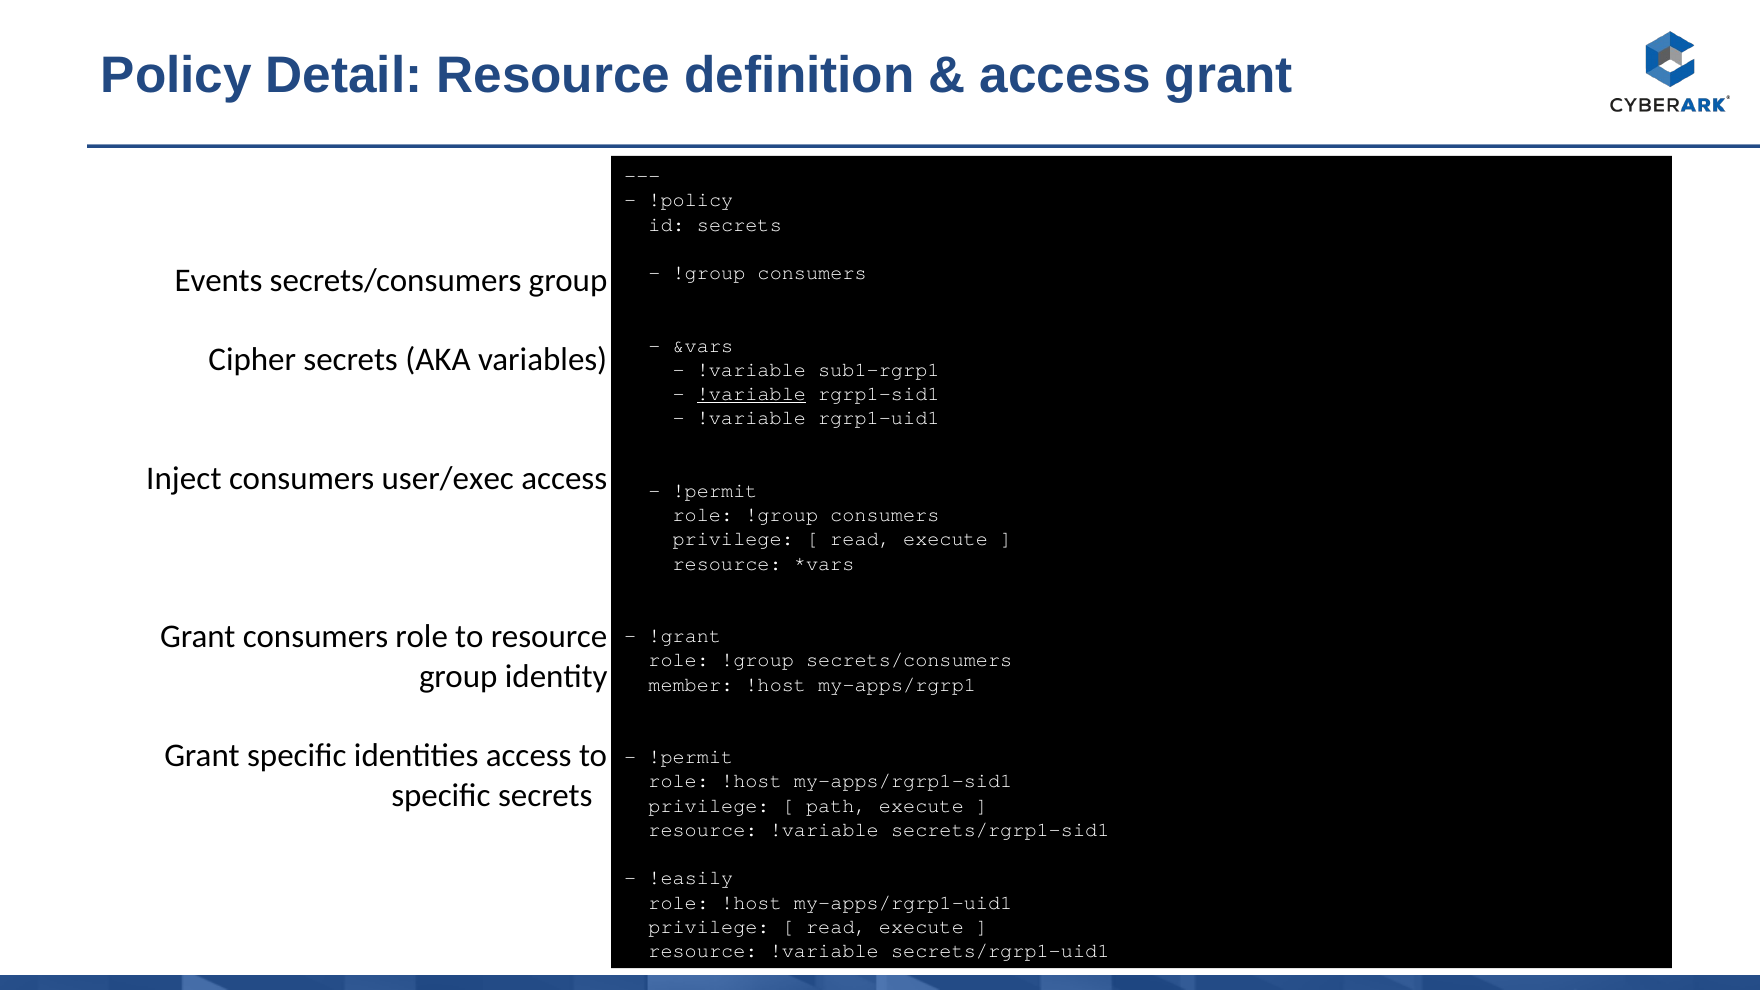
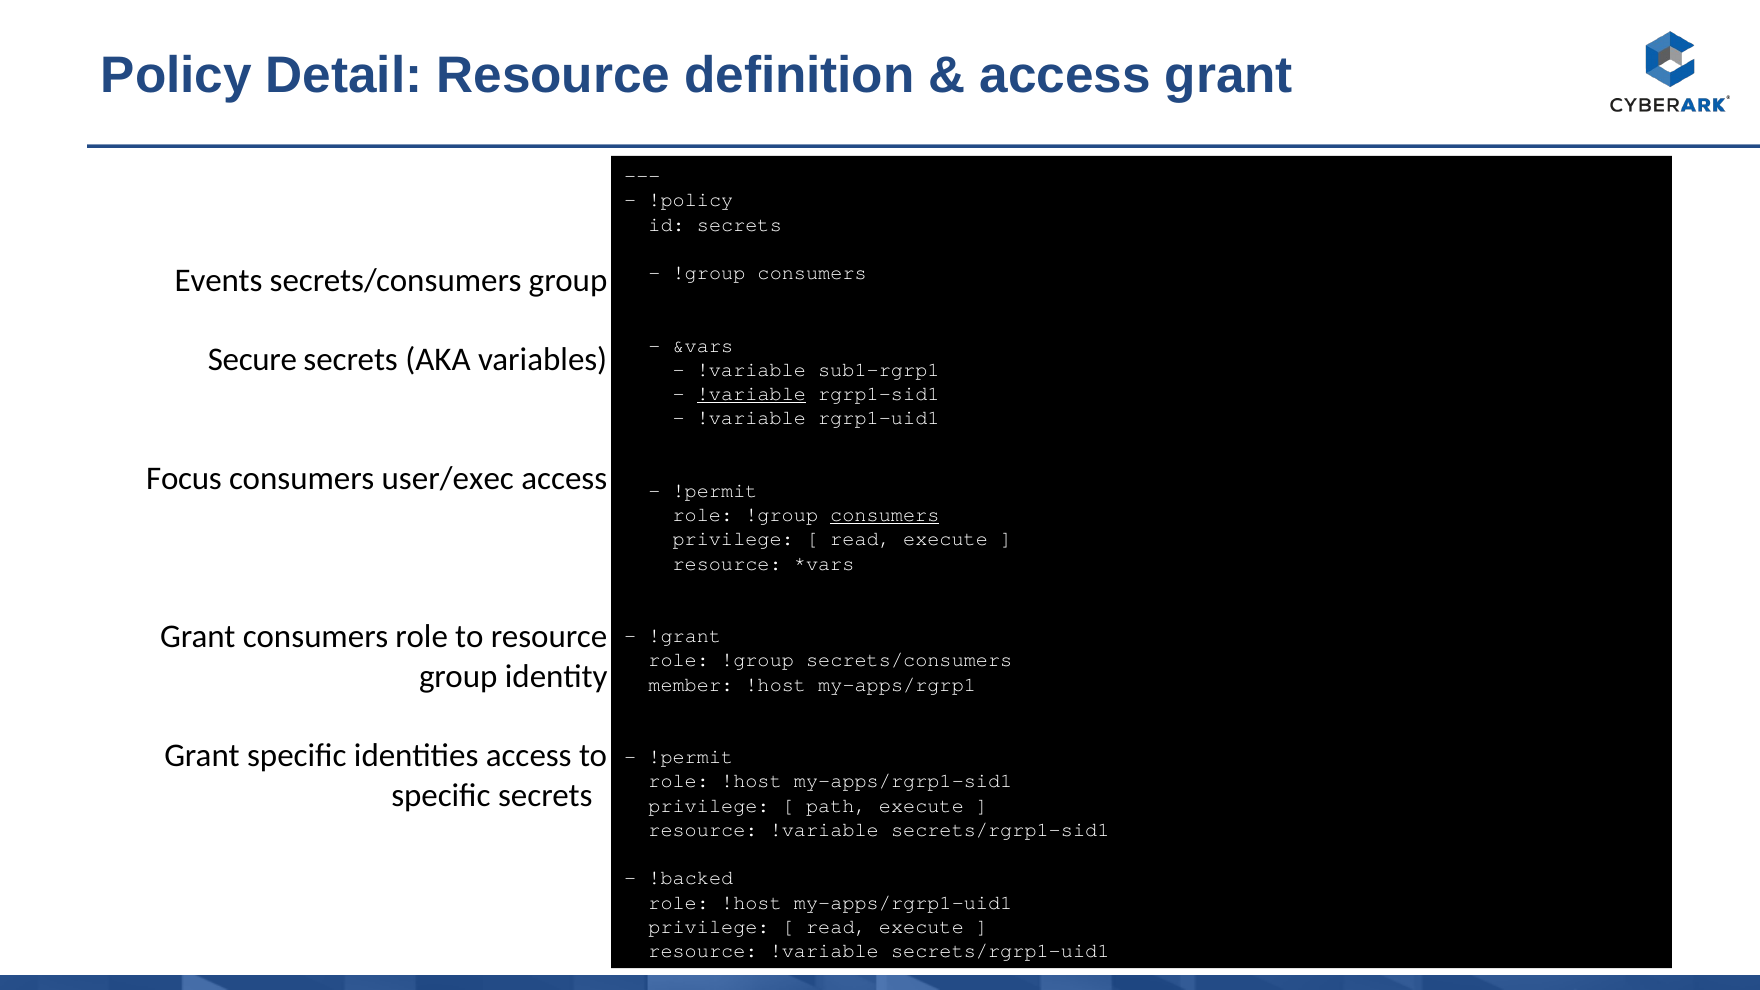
Cipher: Cipher -> Secure (252, 360)
Inject: Inject -> Focus (184, 478)
consumers underline: none -> present (885, 515)
!easily: !easily -> !backed (691, 878)
